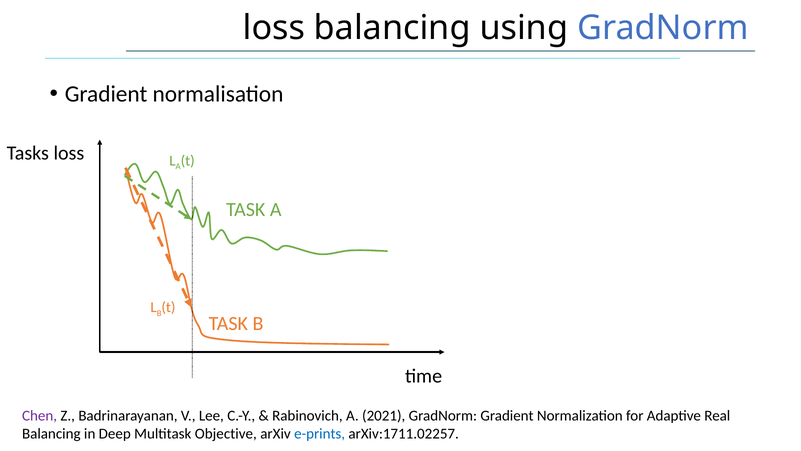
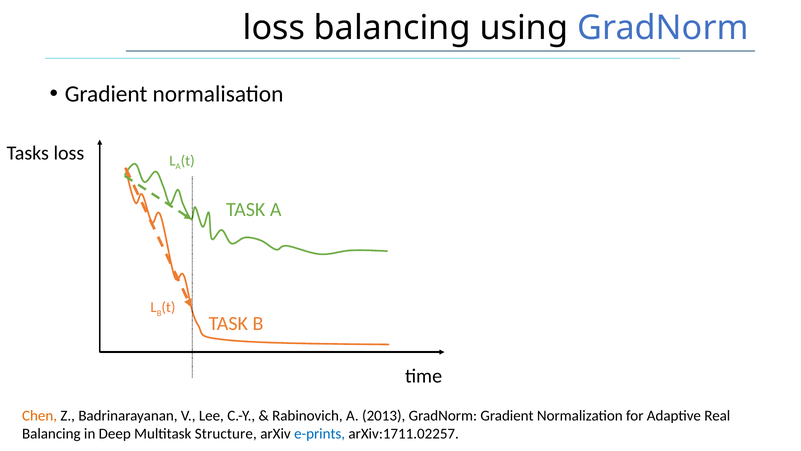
Chen colour: purple -> orange (40, 415)
2021: 2021 -> 2013 (384, 415)
Objective: Objective -> Structure (226, 433)
